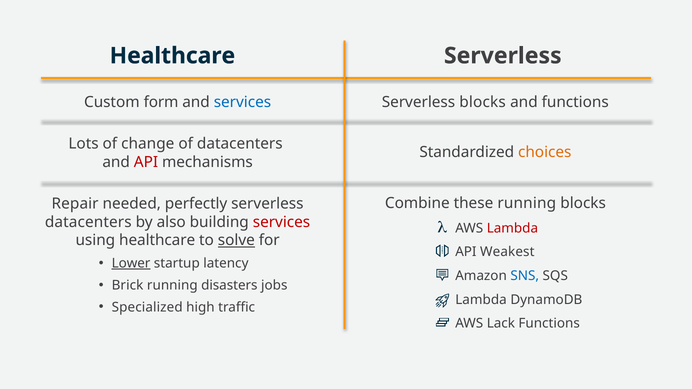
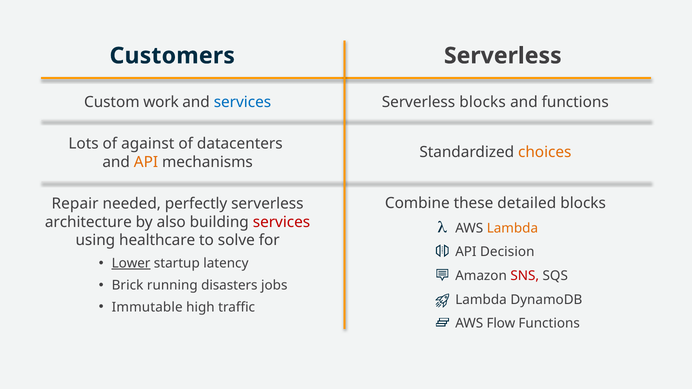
Healthcare: Healthcare -> Customers (172, 56)
form: form -> work (161, 102)
change: change -> against (148, 144)
API colour: red -> orange (146, 162)
these running: running -> detailed (527, 203)
datacenters: datacenters -> architecture (88, 222)
Lambda colour: red -> orange (512, 228)
solve underline: present -> none (236, 241)
Weakest: Weakest -> Decision (507, 252)
SNS colour: blue -> red (525, 276)
Specialized: Specialized -> Immutable (147, 307)
Lack: Lack -> Flow (501, 324)
